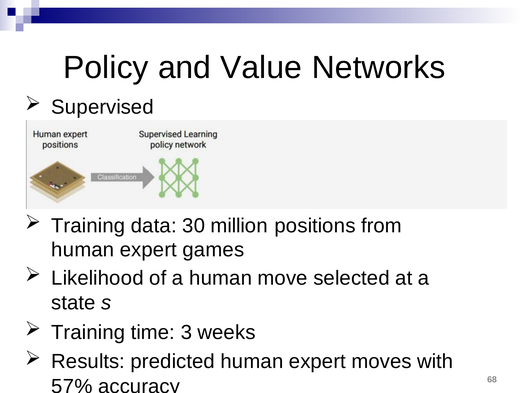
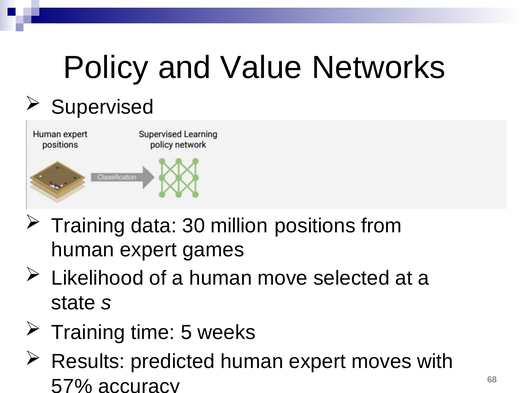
3: 3 -> 5 (186, 332)
